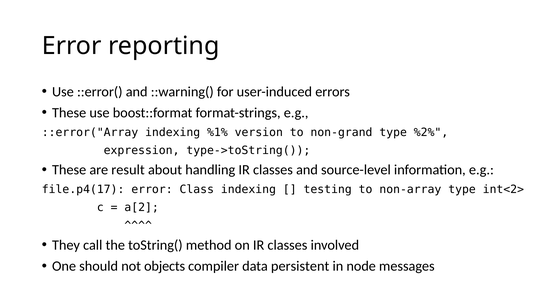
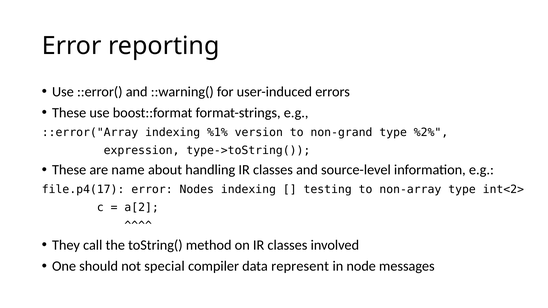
result: result -> name (128, 170)
Class: Class -> Nodes (197, 190)
objects: objects -> special (164, 266)
persistent: persistent -> represent (300, 266)
